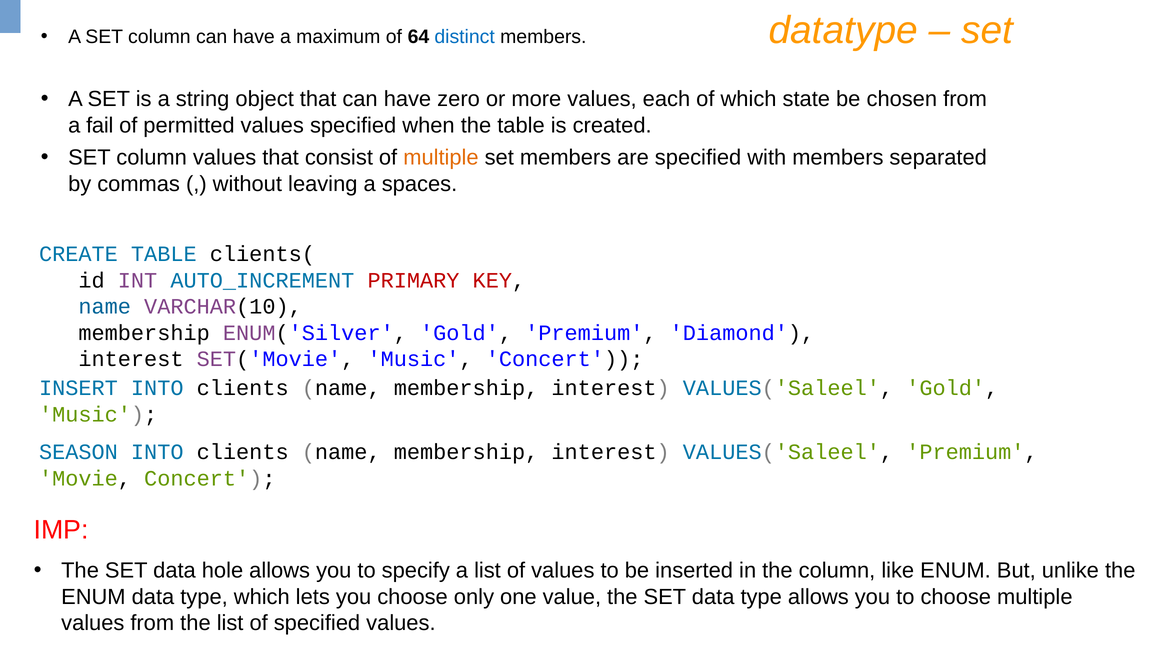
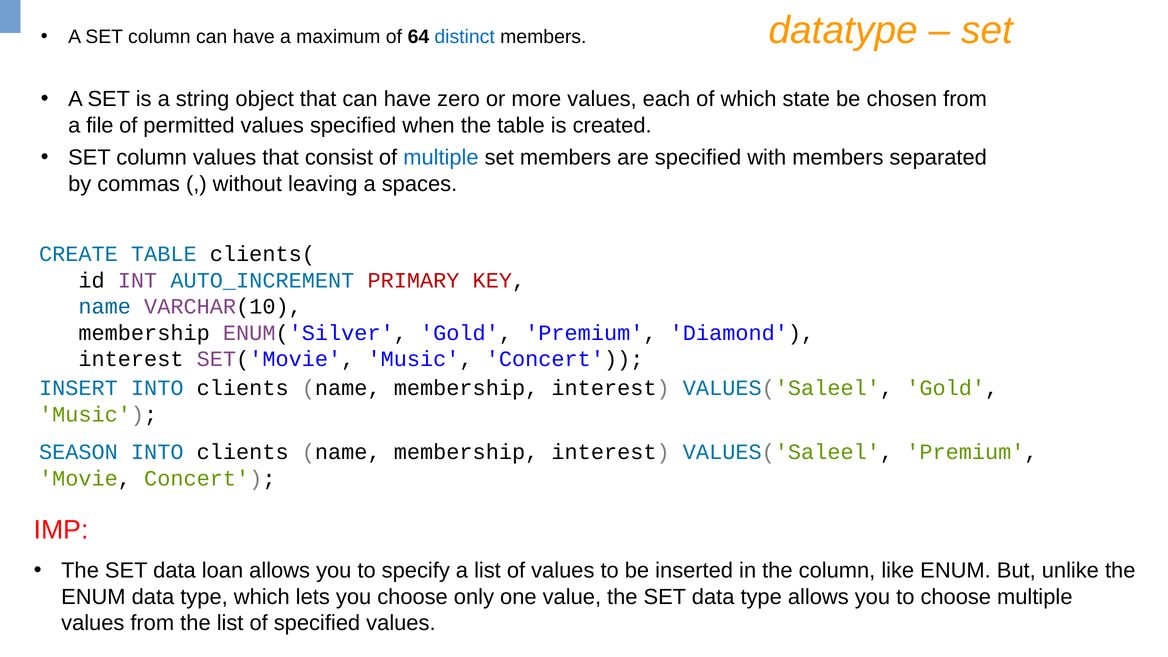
fail: fail -> file (100, 126)
multiple colour: orange -> blue (441, 158)
hole: hole -> loan (223, 571)
